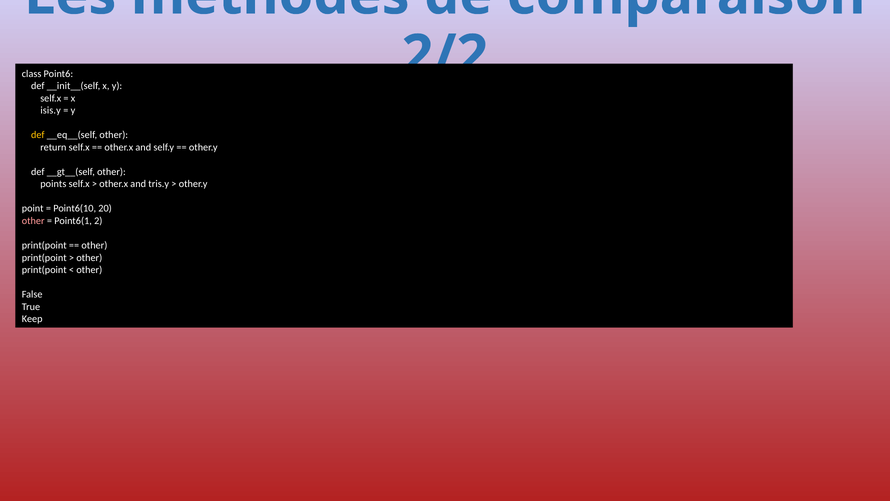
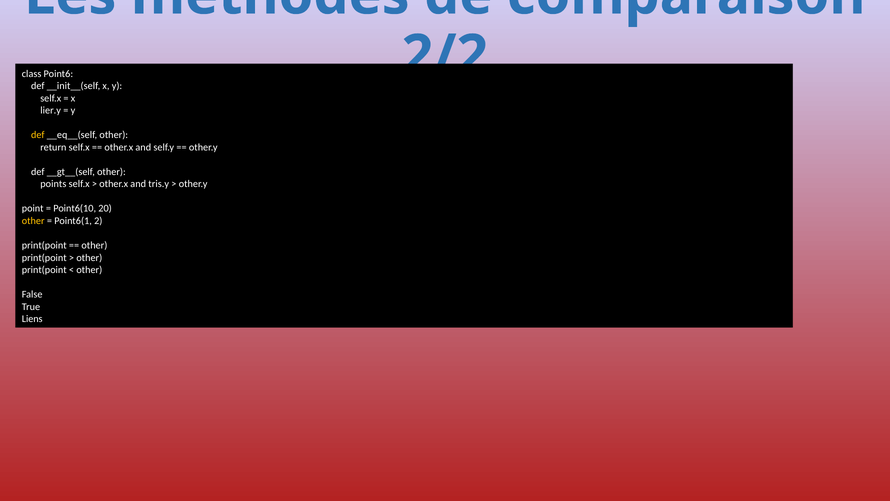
isis.y: isis.y -> lier.y (51, 111)
other colour: pink -> yellow (33, 221)
Keep: Keep -> Liens (32, 319)
